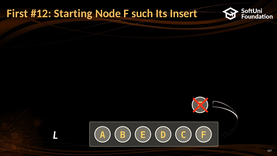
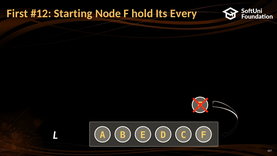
such: such -> hold (142, 13)
Insert: Insert -> Every (184, 13)
